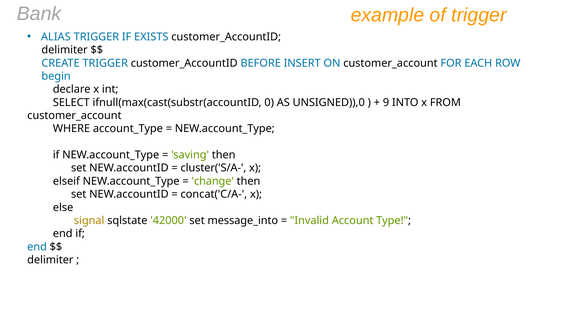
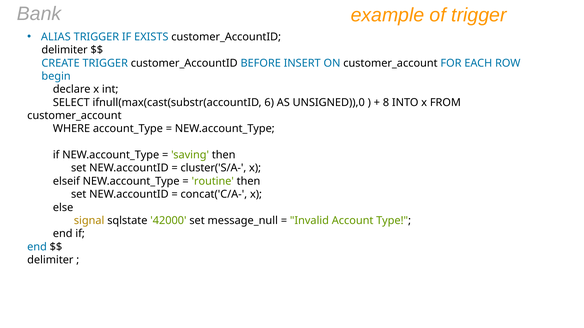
0: 0 -> 6 (269, 103)
9: 9 -> 8 (386, 103)
change: change -> routine (213, 181)
message_into: message_into -> message_null (243, 221)
